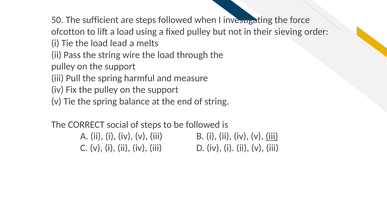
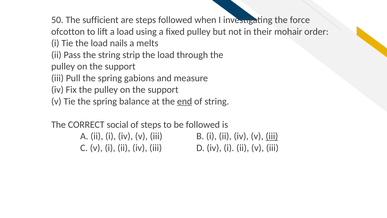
sieving: sieving -> mohair (288, 32)
lead: lead -> nails (119, 43)
wire: wire -> strip (131, 55)
harmful: harmful -> gabions (139, 78)
end underline: none -> present (185, 101)
